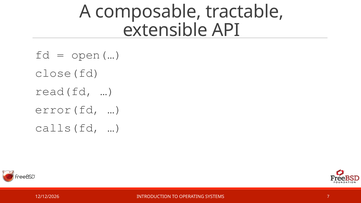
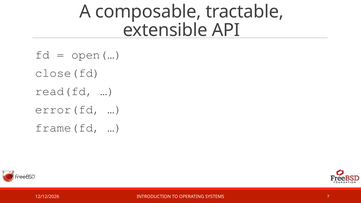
calls(fd: calls(fd -> frame(fd (68, 128)
